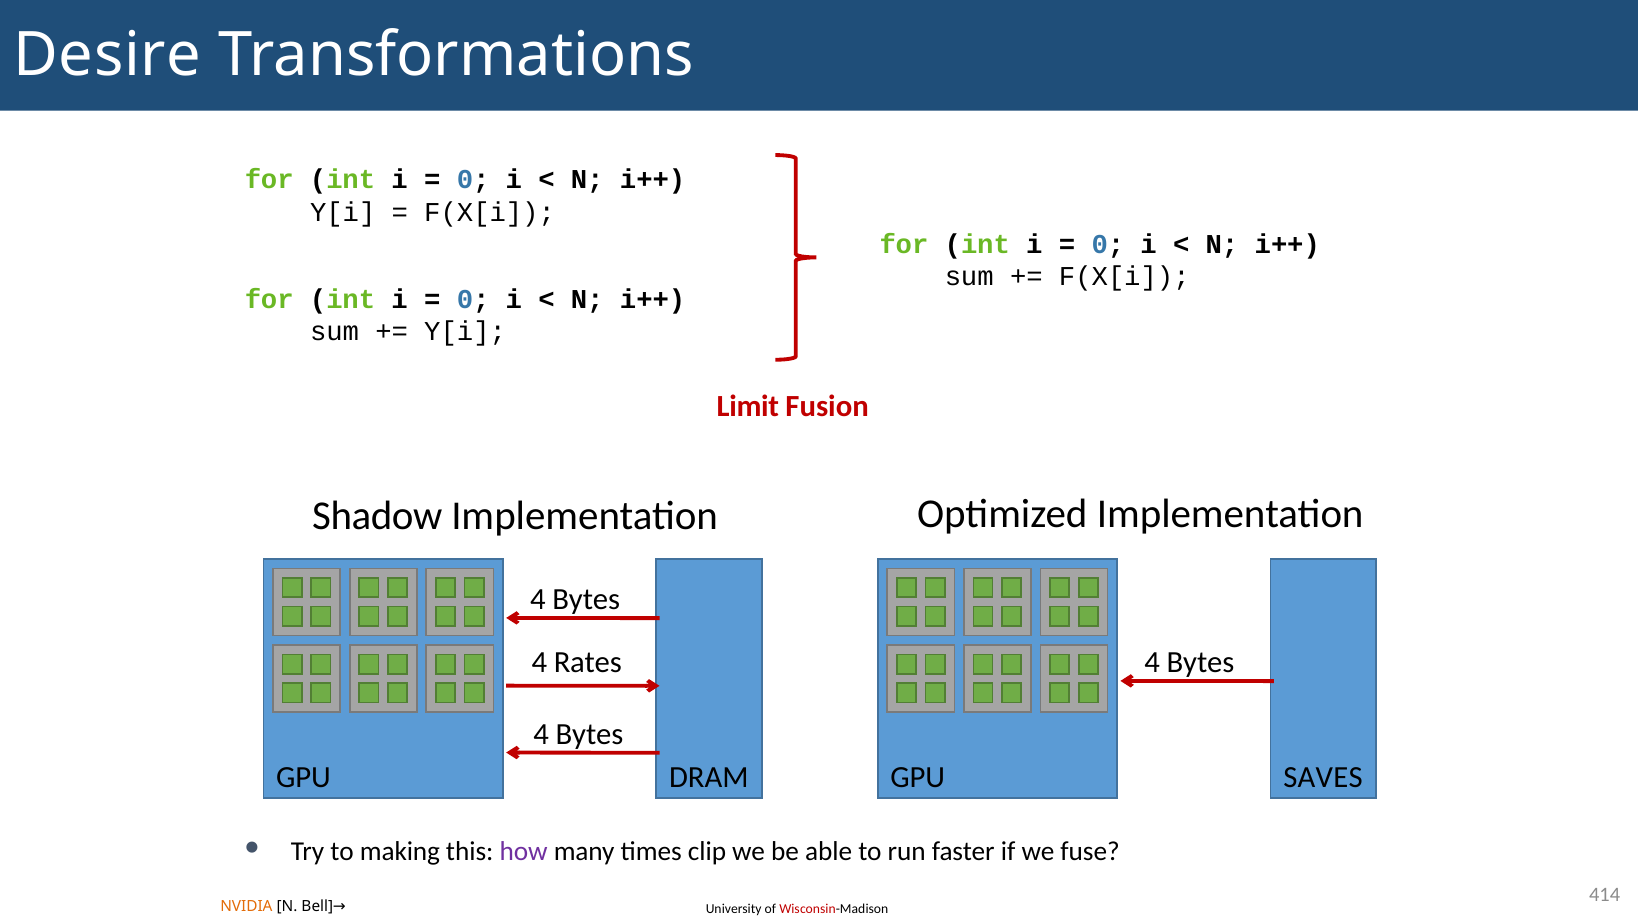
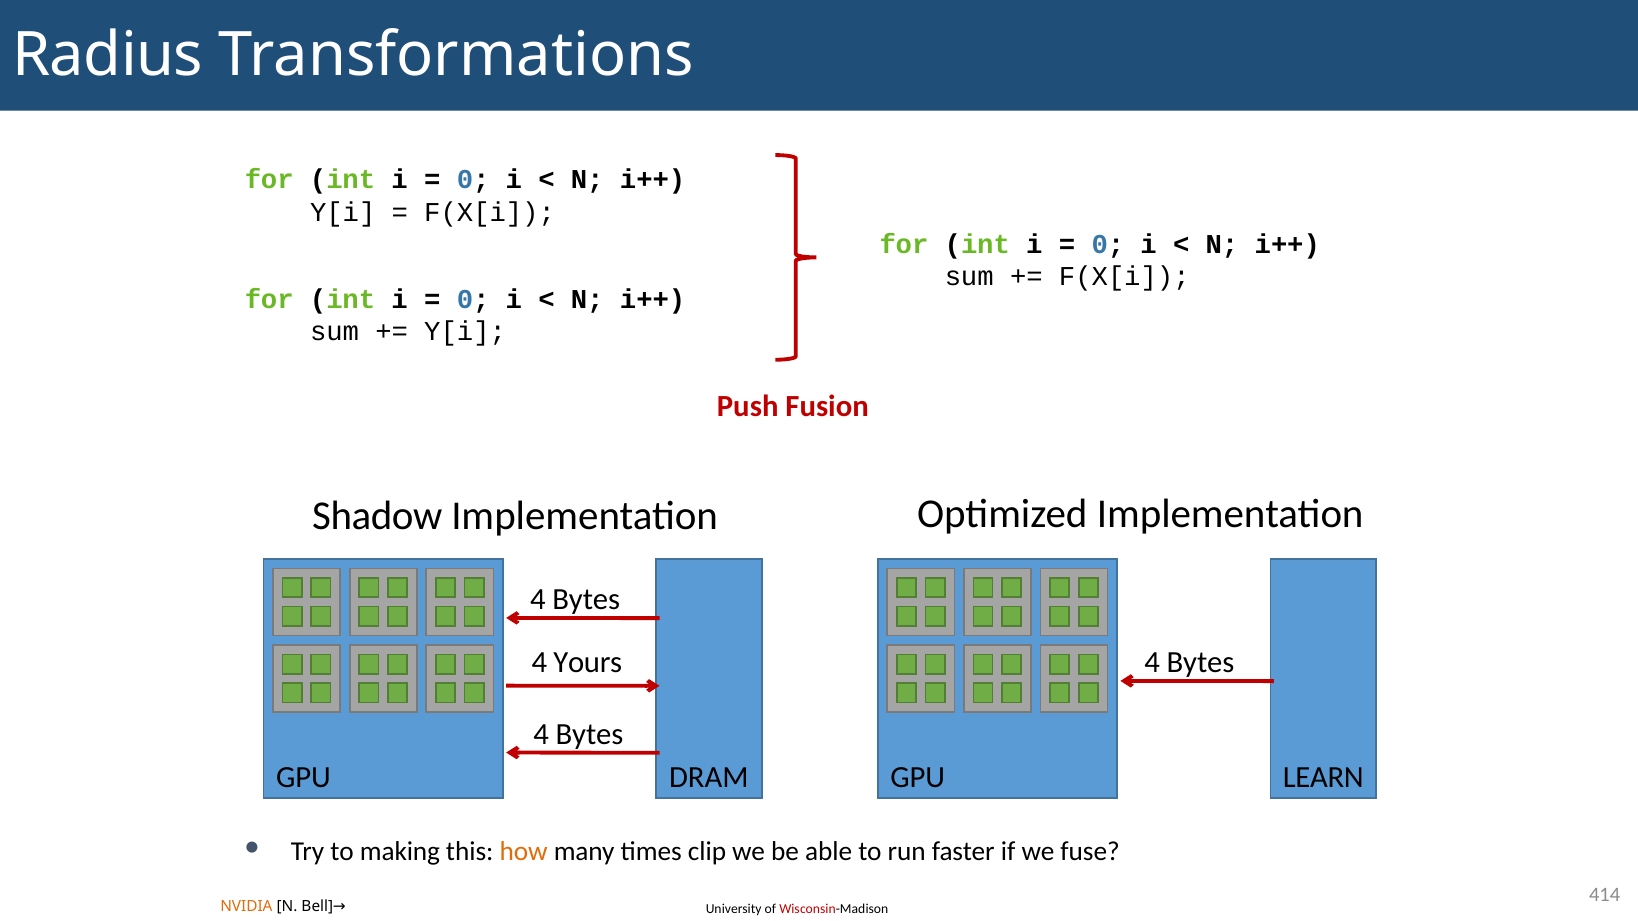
Desire: Desire -> Radius (108, 55)
Limit: Limit -> Push (748, 407)
Rates: Rates -> Yours (588, 663)
SAVES: SAVES -> LEARN (1323, 777)
how colour: purple -> orange (524, 852)
